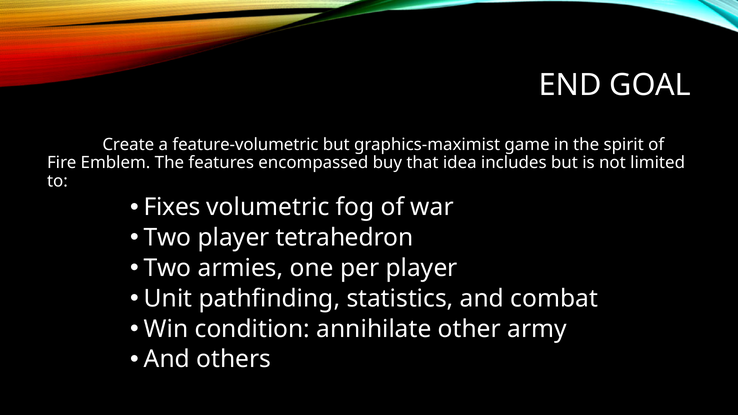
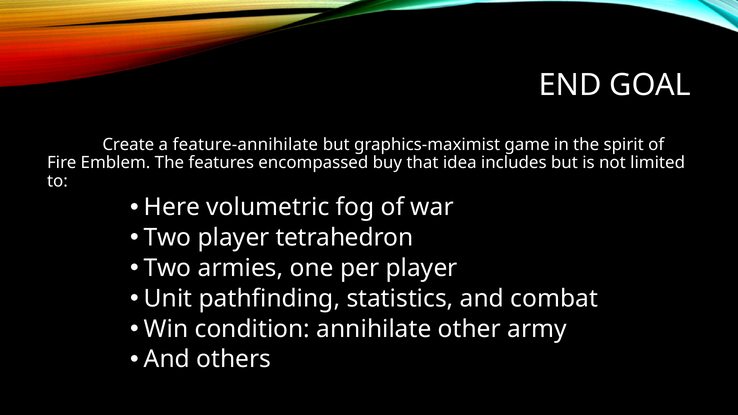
feature-volumetric: feature-volumetric -> feature-annihilate (245, 145)
Fixes: Fixes -> Here (172, 207)
